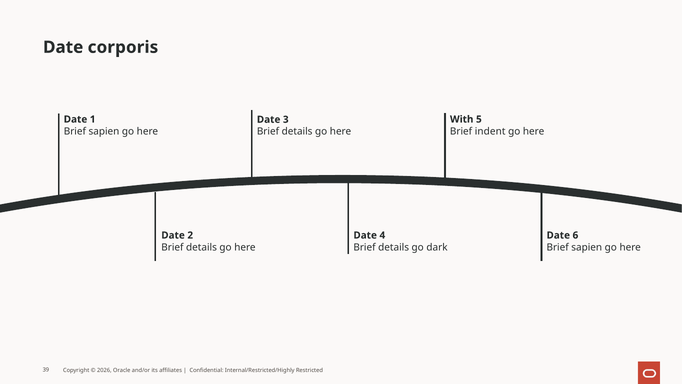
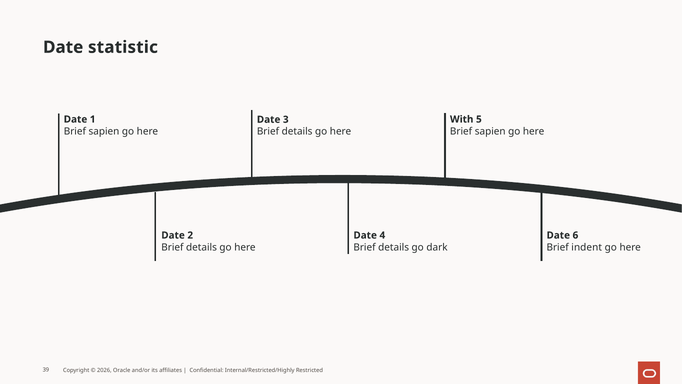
corporis: corporis -> statistic (123, 47)
indent: indent -> sapien (490, 131)
sapien: sapien -> indent (587, 247)
